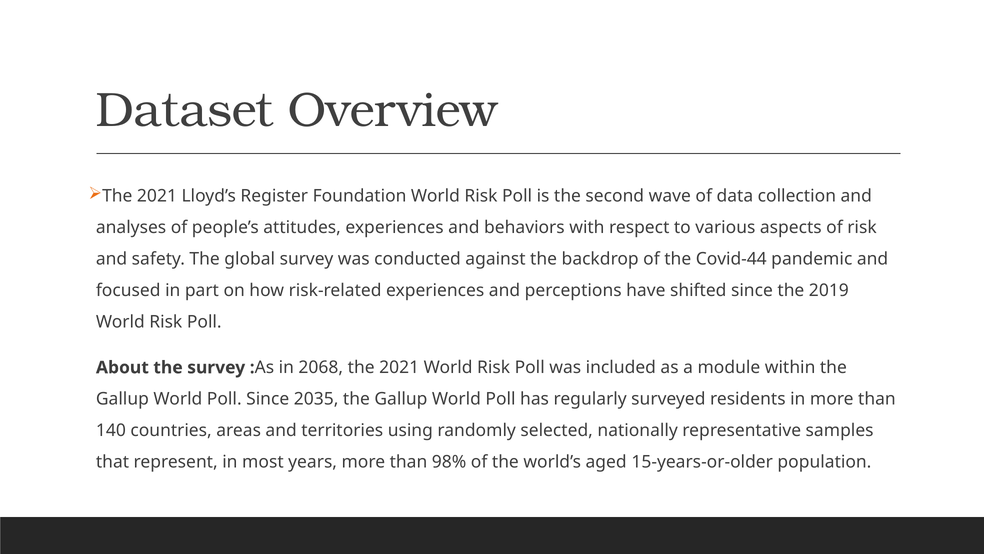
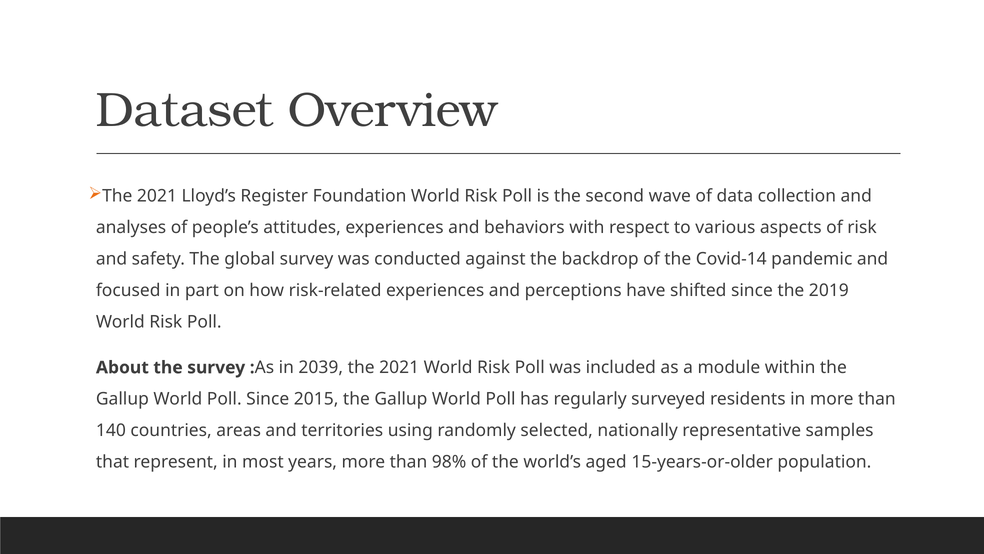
Covid-44: Covid-44 -> Covid-14 (731, 259)
2068: 2068 -> 2039 (321, 367)
2035: 2035 -> 2015 (316, 399)
